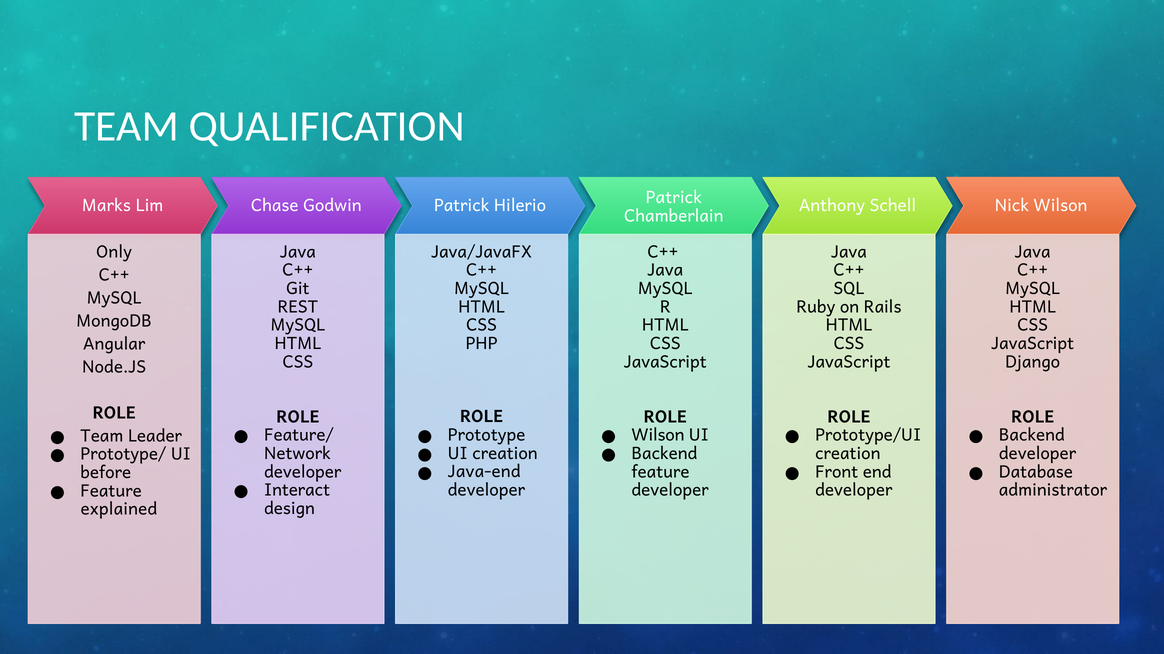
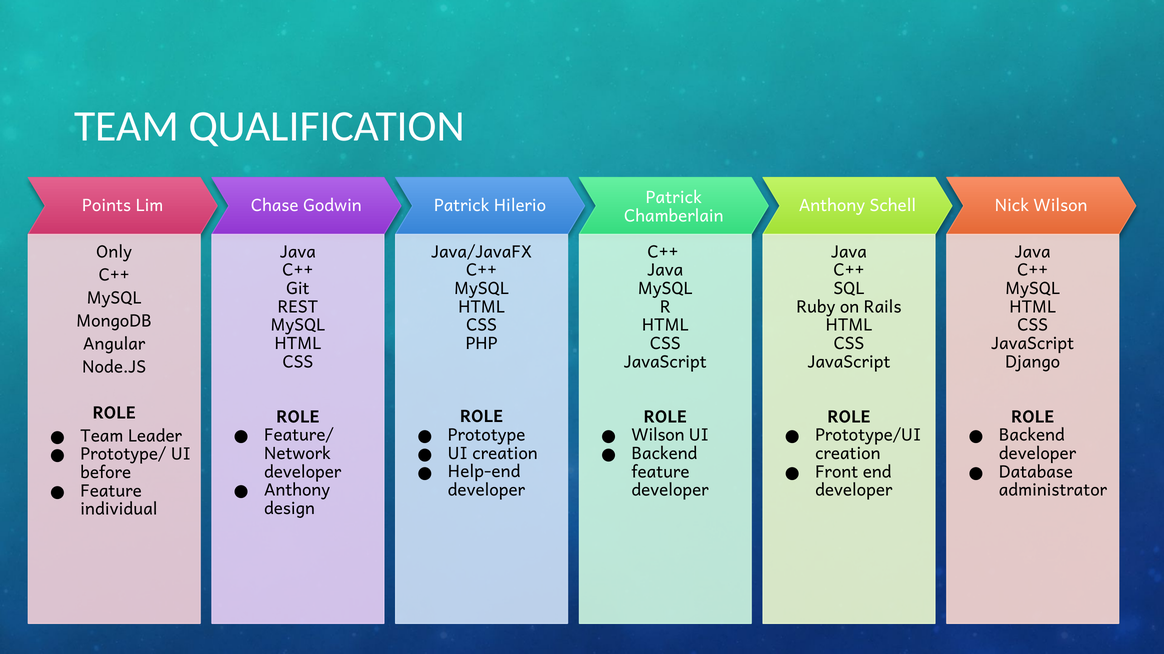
Marks: Marks -> Points (106, 206)
Java-end: Java-end -> Help-end (484, 472)
Interact: Interact -> Anthony (297, 491)
explained: explained -> individual (119, 510)
